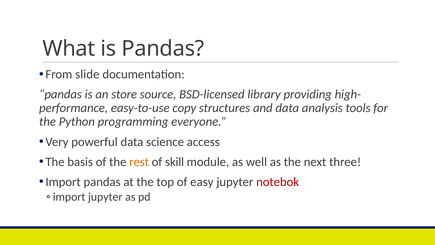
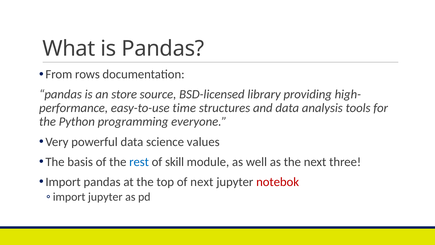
slide: slide -> rows (87, 74)
copy: copy -> time (184, 108)
access: access -> values (203, 142)
rest colour: orange -> blue (139, 162)
of easy: easy -> next (202, 182)
